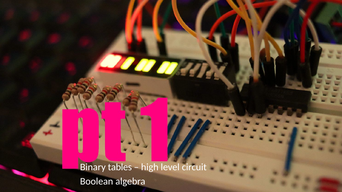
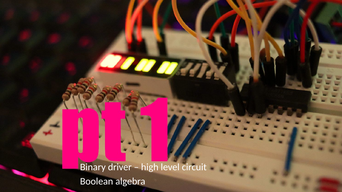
tables: tables -> driver (120, 167)
